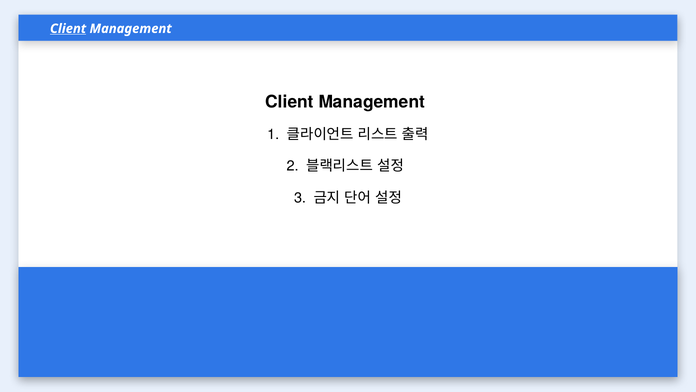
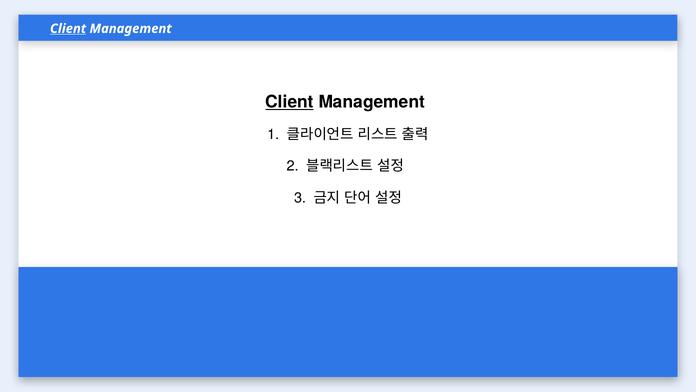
Client underline: none -> present (290, 102)
